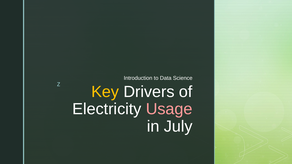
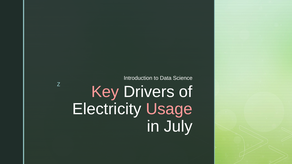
Key colour: yellow -> pink (105, 92)
